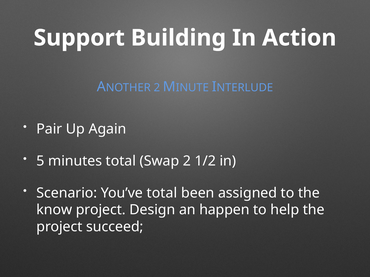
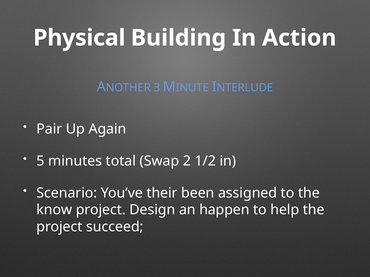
Support: Support -> Physical (79, 38)
2: 2 -> 3 (157, 88)
You’ve total: total -> their (162, 193)
